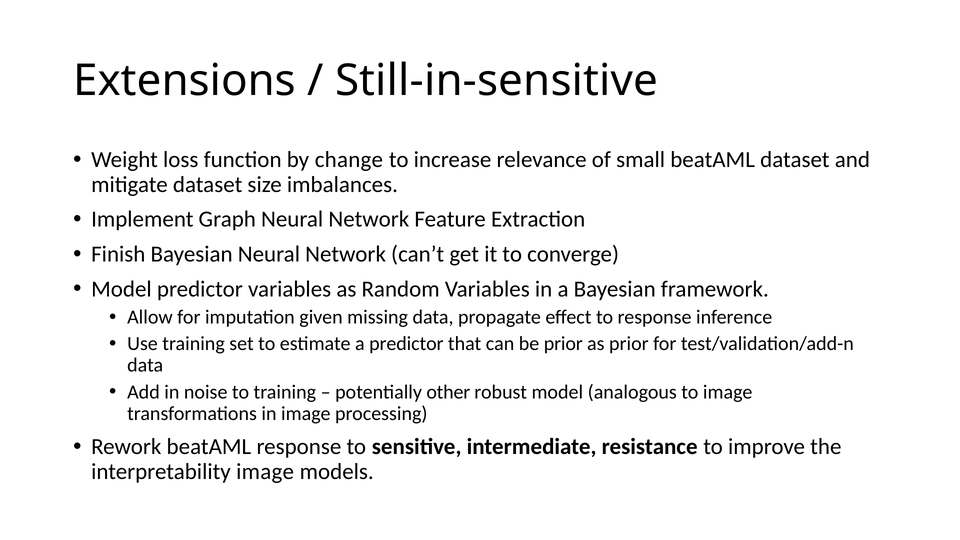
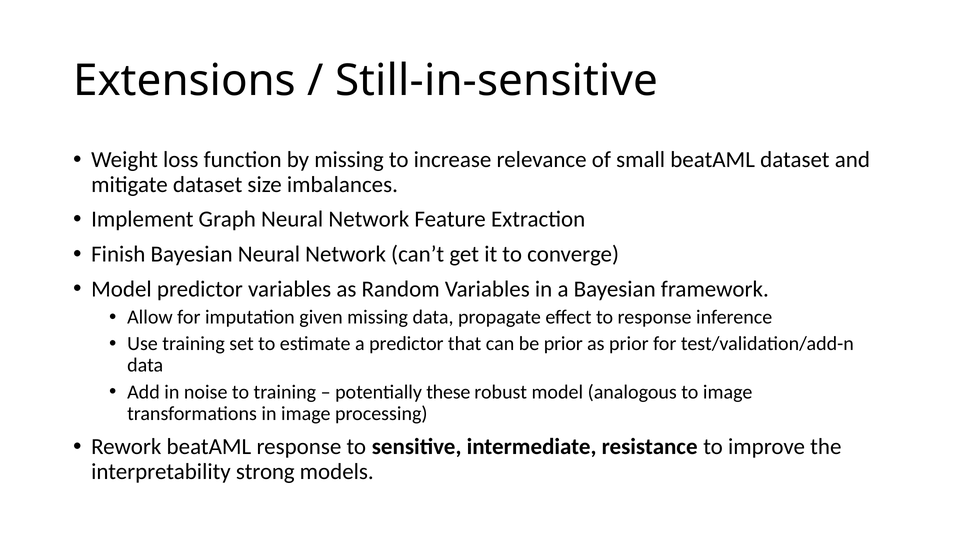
by change: change -> missing (349, 160)
other: other -> these (448, 392)
interpretability image: image -> strong (265, 472)
